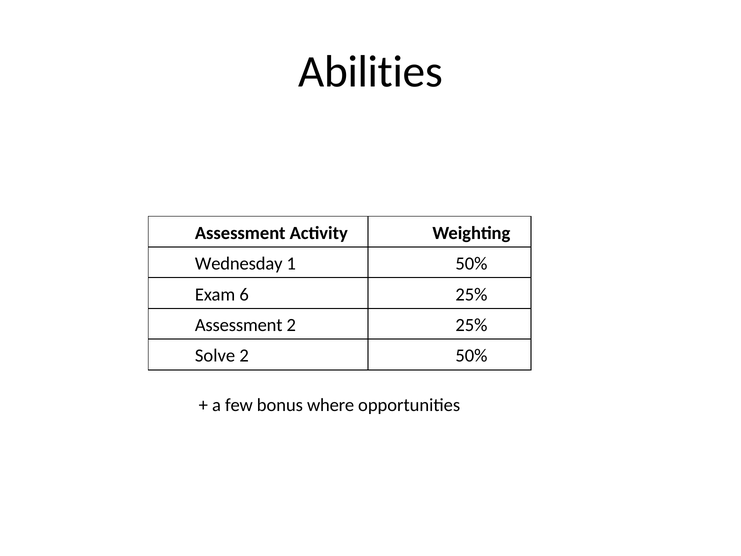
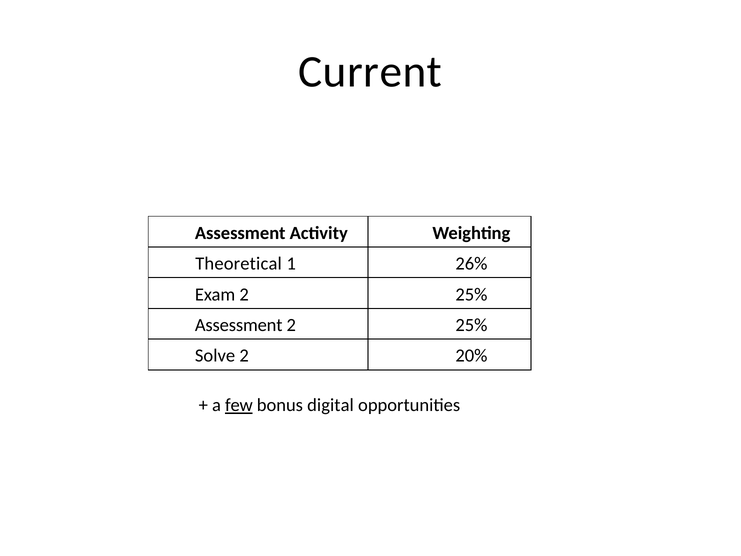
Abilities: Abilities -> Current (370, 72)
Wednesday: Wednesday -> Theoretical (239, 264)
1 50%: 50% -> 26% (471, 264)
Exam 6: 6 -> 2 (244, 294)
2 50%: 50% -> 20% (471, 356)
few underline: none -> present (239, 405)
where: where -> digital (330, 405)
